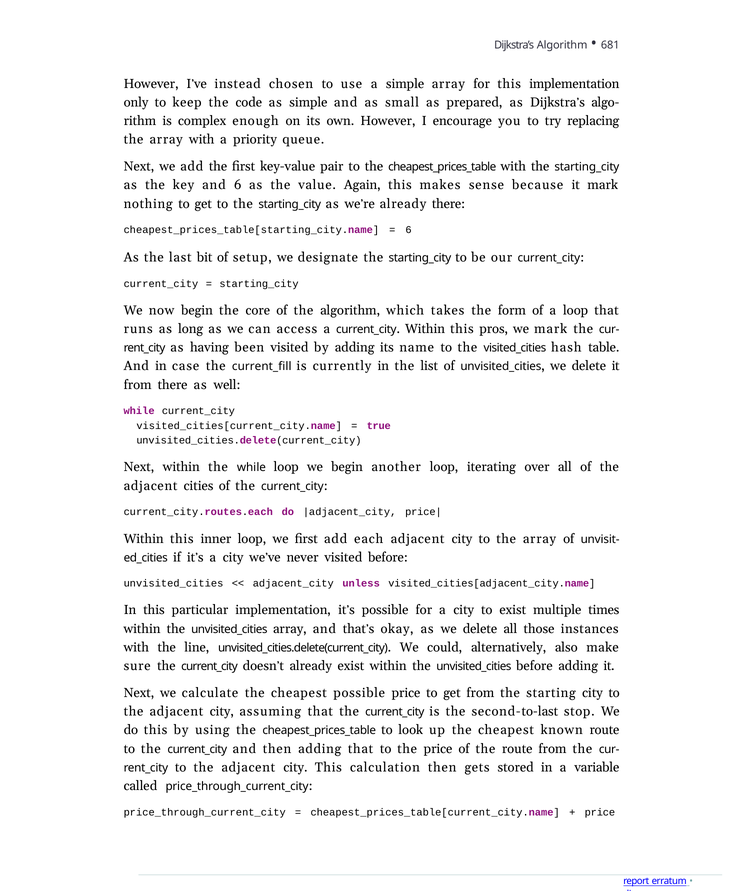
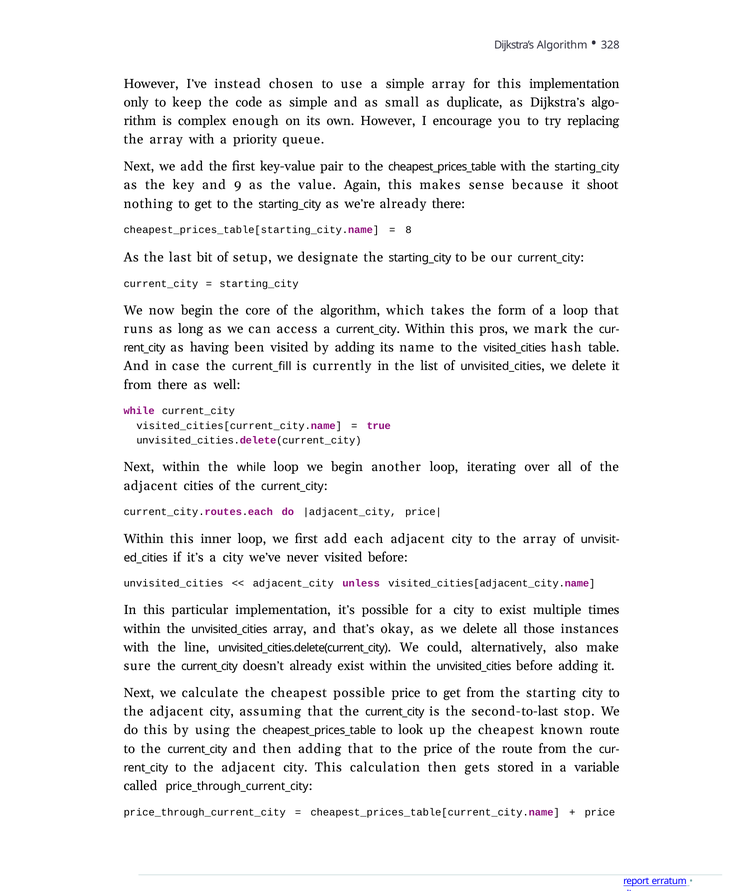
681: 681 -> 328 (610, 45)
prepared: prepared -> duplicate (475, 102)
and 6: 6 -> 9 (238, 185)
it mark: mark -> shoot (603, 185)
6: 6 -> 8 (409, 230)
